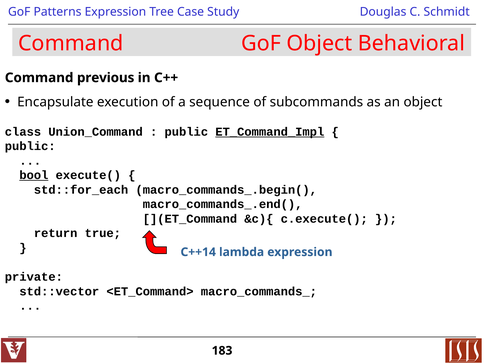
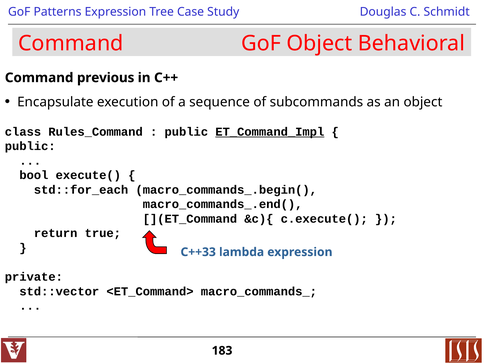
Union_Command: Union_Command -> Rules_Command (96, 132)
bool underline: present -> none (34, 175)
C++14: C++14 -> C++33 (198, 252)
